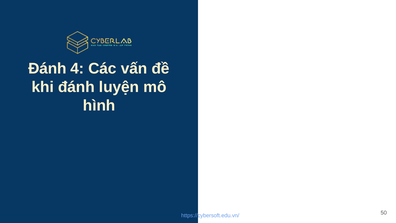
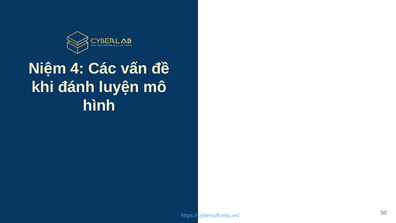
Đánh: Đánh -> Niệm (47, 68)
